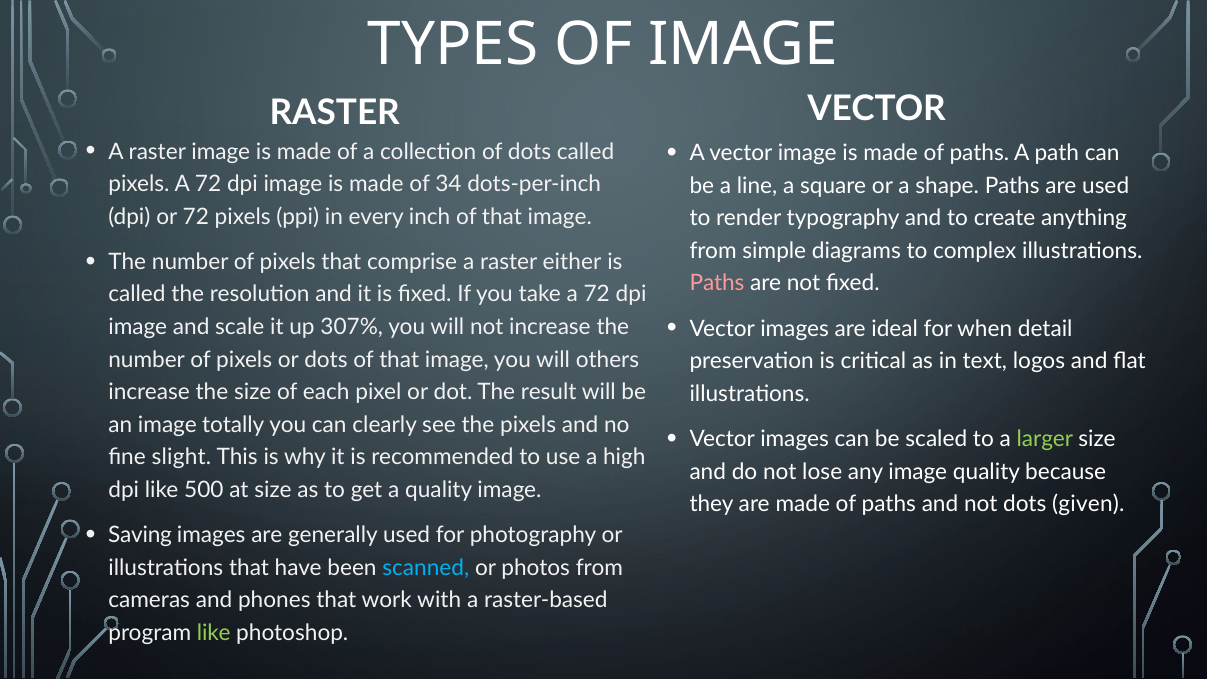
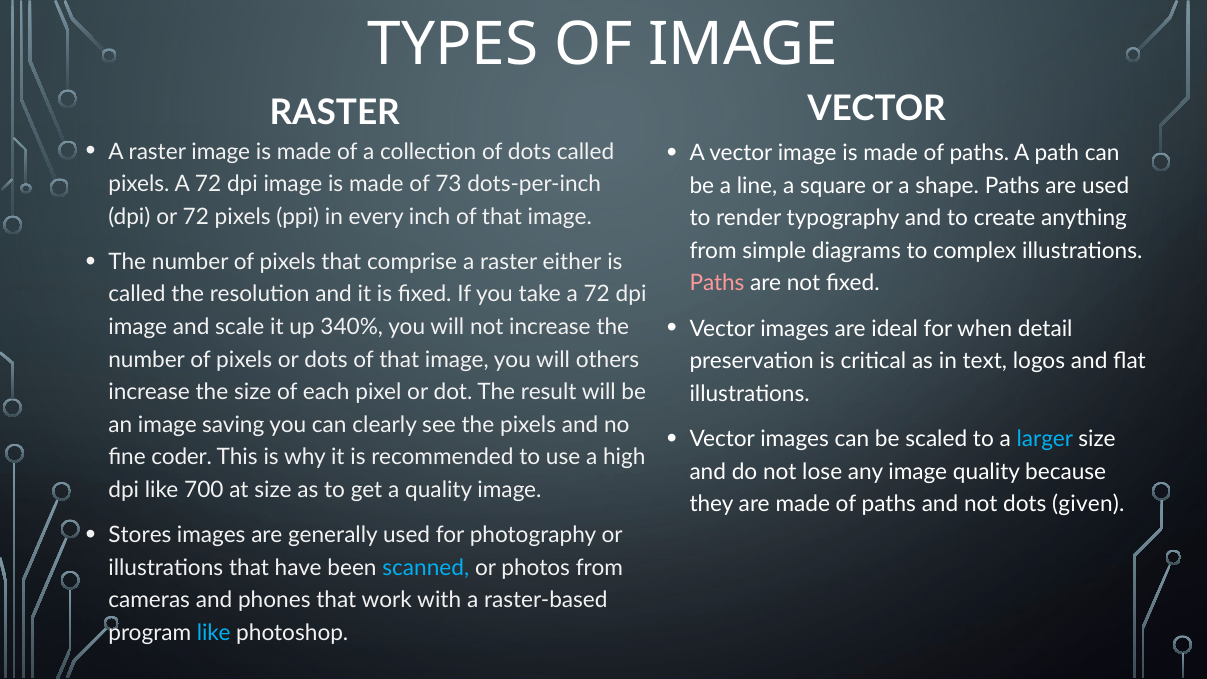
34: 34 -> 73 (448, 184)
307%: 307% -> 340% (352, 327)
totally: totally -> saving (233, 425)
larger colour: light green -> light blue (1045, 439)
slight: slight -> coder (182, 457)
500: 500 -> 700 (204, 490)
Saving: Saving -> Stores (140, 535)
like colour: light green -> light blue (214, 633)
